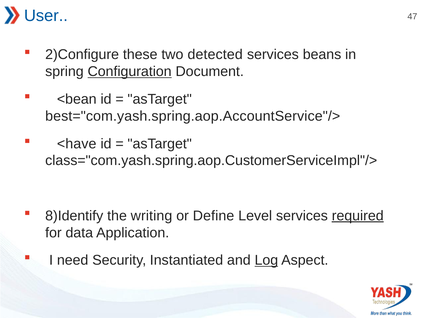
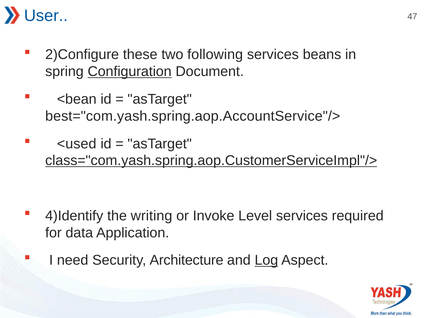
detected: detected -> following (215, 55)
<have: <have -> <used (77, 144)
class="com.yash.spring.aop.CustomerServiceImpl"/> underline: none -> present (211, 161)
8)Identify: 8)Identify -> 4)Identify (74, 216)
Define: Define -> Invoke (214, 216)
required underline: present -> none (358, 216)
Instantiated: Instantiated -> Architecture (187, 260)
